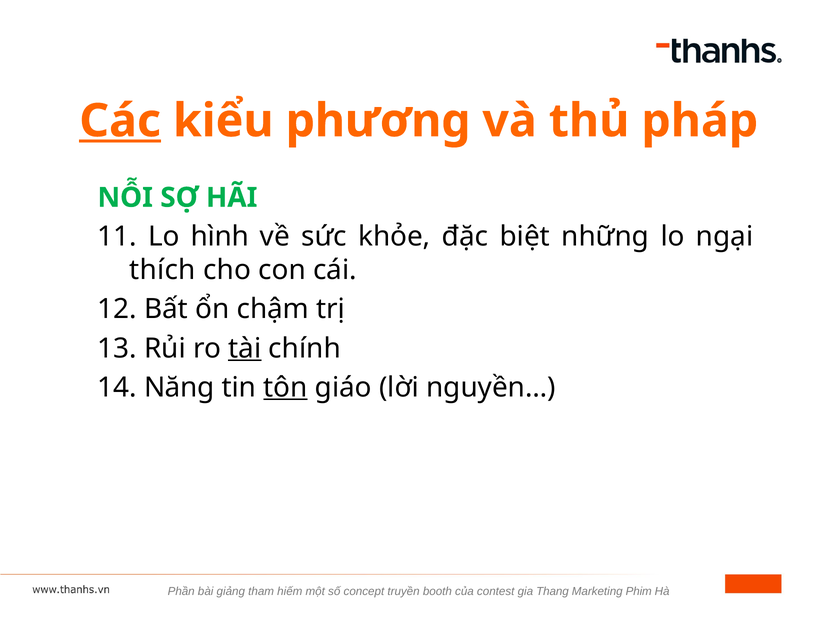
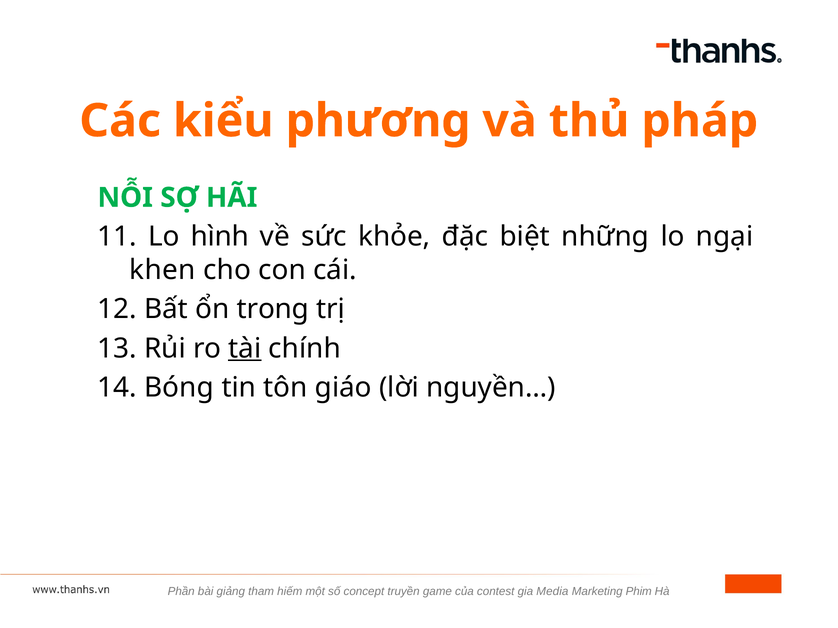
Các underline: present -> none (120, 121)
thích: thích -> khen (162, 270)
chậm: chậm -> trong (273, 309)
Năng: Năng -> Bóng (179, 388)
tôn underline: present -> none (286, 388)
booth: booth -> game (437, 592)
Thang: Thang -> Media (552, 592)
